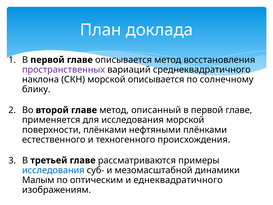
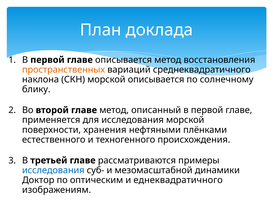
пространственных colour: purple -> orange (64, 70)
поверхности плёнками: плёнками -> хранения (105, 130)
Малым: Малым -> Доктор (38, 180)
